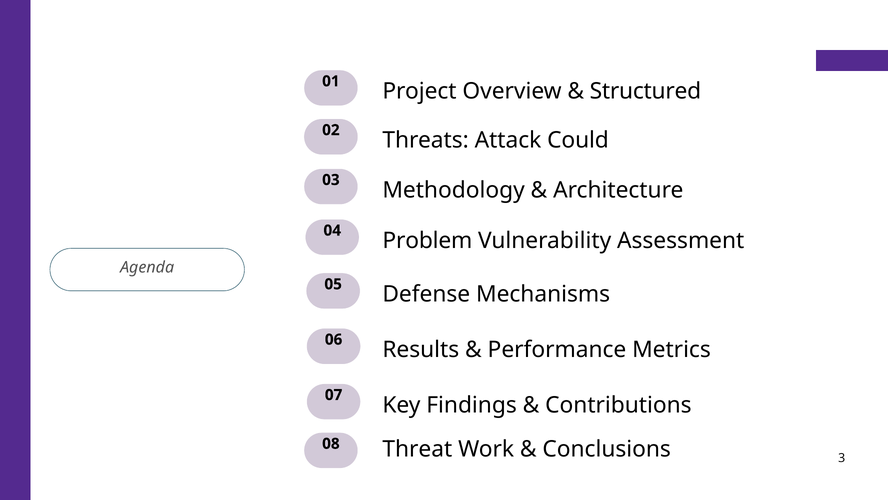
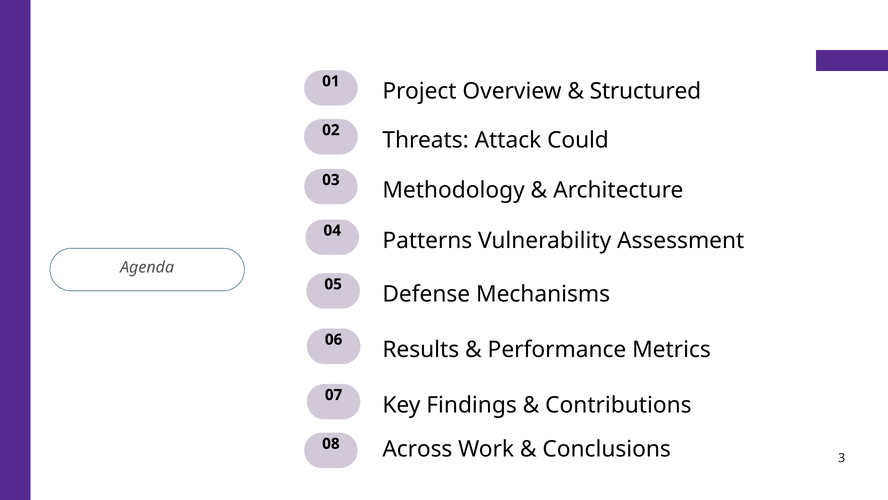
Problem: Problem -> Patterns (427, 241)
Threat: Threat -> Across (417, 449)
